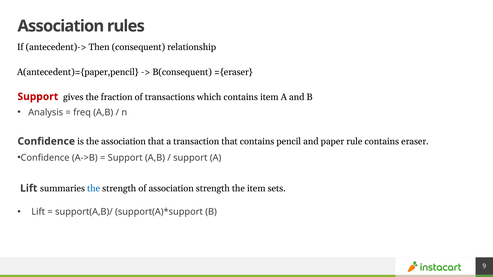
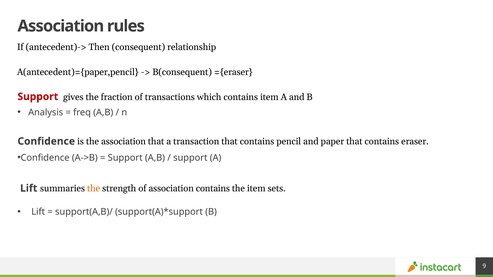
paper rule: rule -> that (354, 142)
the colour: blue -> orange (94, 189)
association strength: strength -> contains (213, 189)
